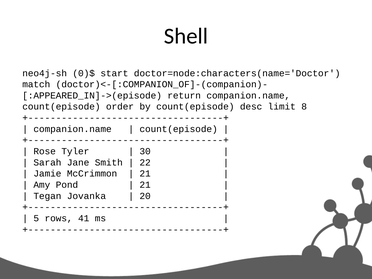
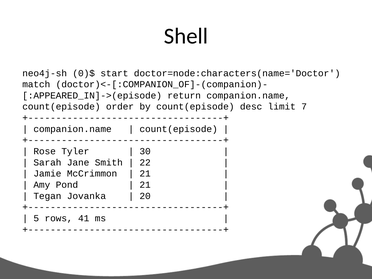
8: 8 -> 7 (304, 107)
